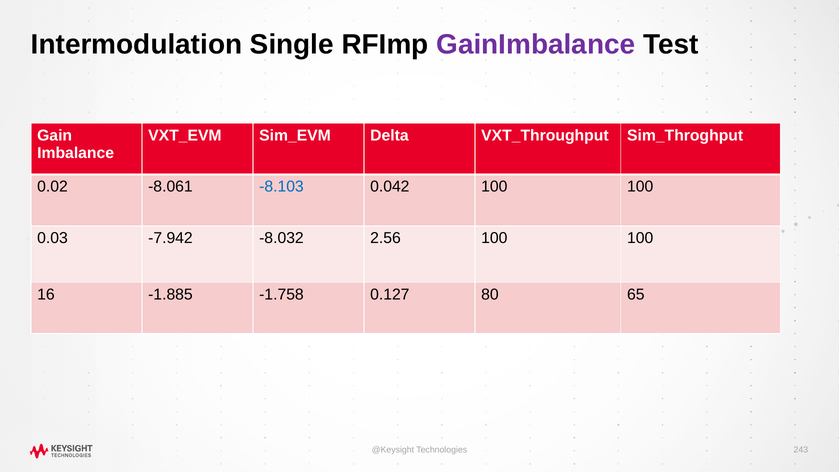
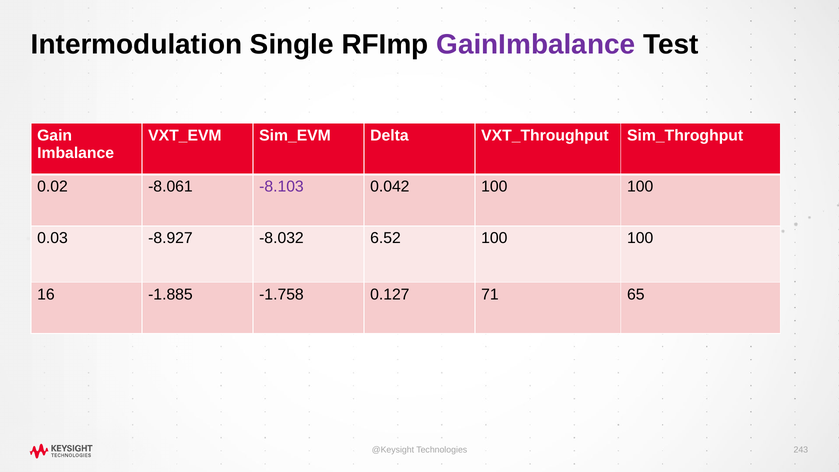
-8.103 colour: blue -> purple (281, 187)
-7.942: -7.942 -> -8.927 (170, 238)
2.56: 2.56 -> 6.52 (386, 238)
80: 80 -> 71 (490, 294)
